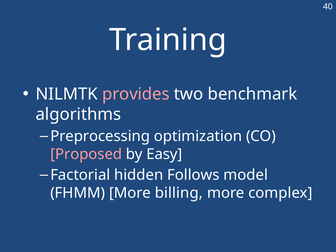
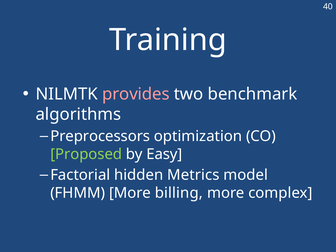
Preprocessing: Preprocessing -> Preprocessors (100, 136)
Proposed colour: pink -> light green (86, 154)
Follows: Follows -> Metrics (193, 175)
